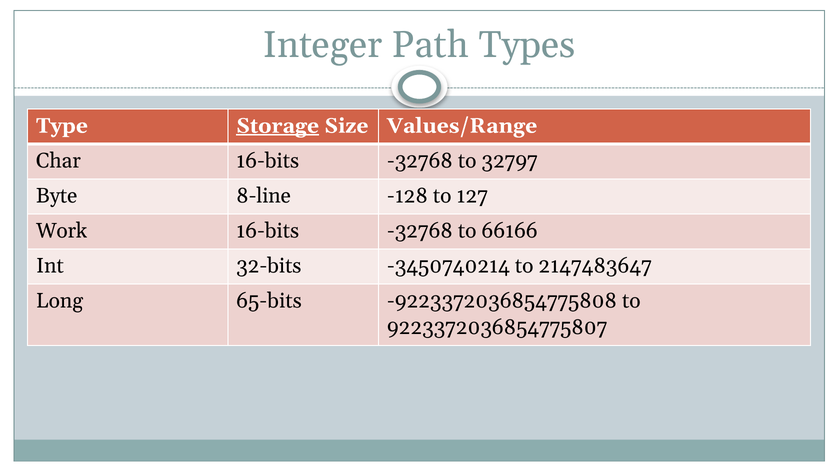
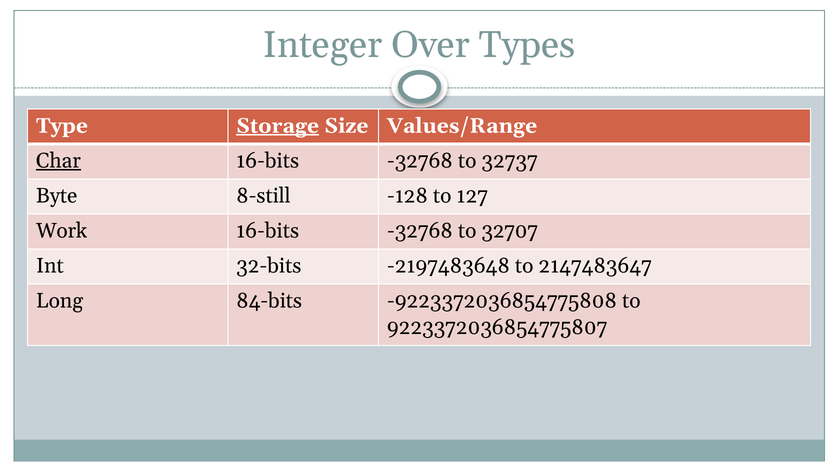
Path: Path -> Over (431, 45)
Char underline: none -> present (58, 161)
32797: 32797 -> 32737 (510, 161)
8-line: 8-line -> 8-still (263, 196)
66166: 66166 -> 32707 (510, 231)
-3450740214: -3450740214 -> -2197483648 (448, 266)
65-bits: 65-bits -> 84-bits (269, 301)
